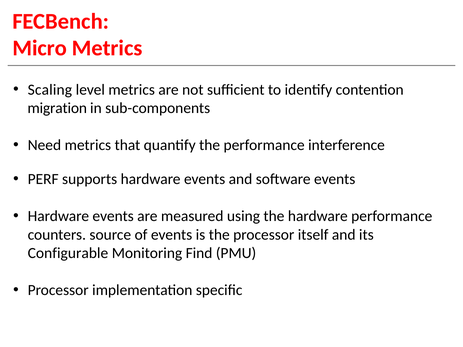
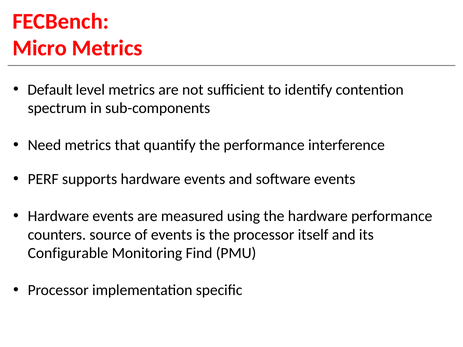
Scaling: Scaling -> Default (50, 90)
migration: migration -> spectrum (57, 108)
